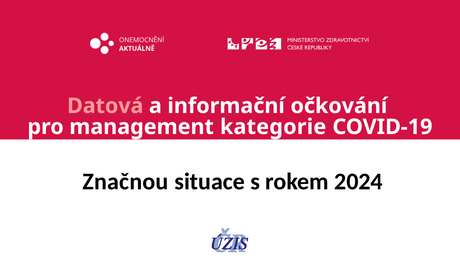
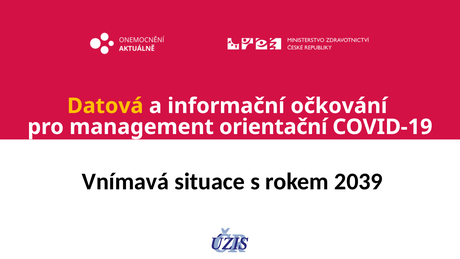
Datová colour: pink -> yellow (105, 106)
kategorie: kategorie -> orientační (273, 127)
Značnou: Značnou -> Vnímavá (126, 181)
2024: 2024 -> 2039 (359, 181)
